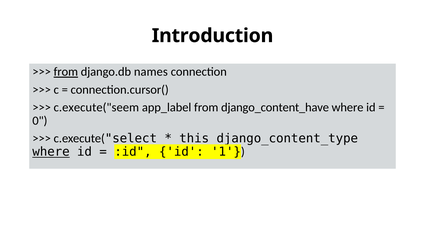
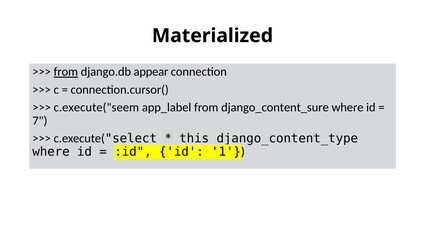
Introduction: Introduction -> Materialized (212, 36)
names: names -> appear (151, 72)
django_content_have: django_content_have -> django_content_sure (275, 107)
0: 0 -> 7 (40, 121)
where underline: present -> none (51, 152)
